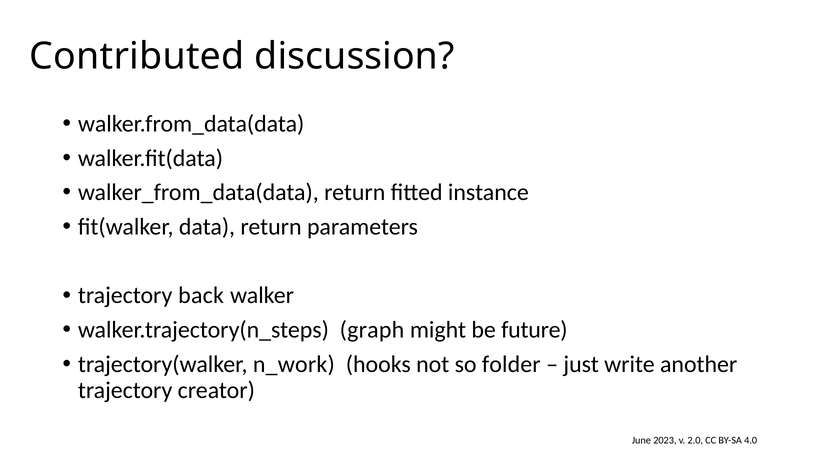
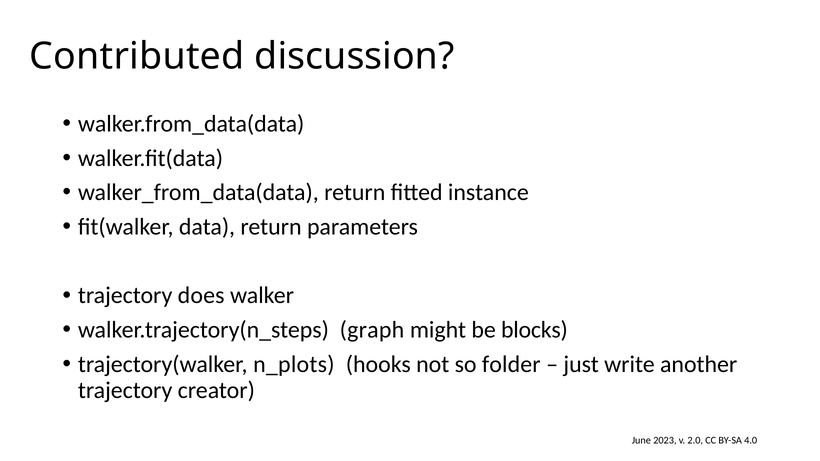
back: back -> does (201, 296)
future: future -> blocks (534, 330)
n_work: n_work -> n_plots (294, 365)
